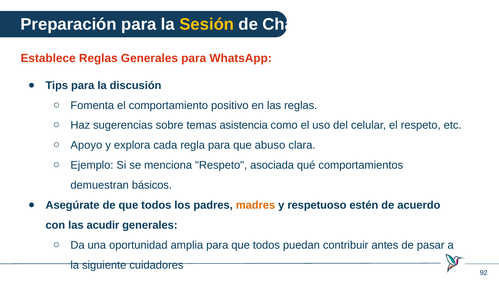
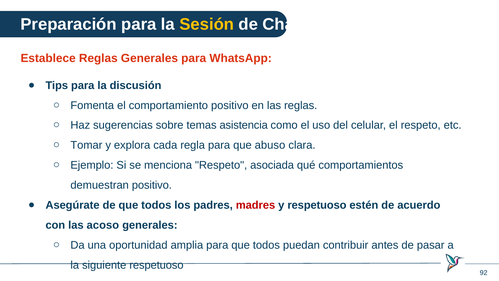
Apoyo: Apoyo -> Tomar (86, 145)
demuestran básicos: básicos -> positivo (152, 185)
madres colour: orange -> red (256, 205)
acudir: acudir -> acoso (103, 225)
siguiente cuidadores: cuidadores -> respetuoso (156, 265)
